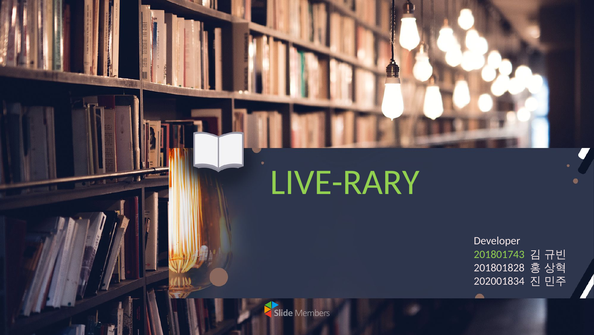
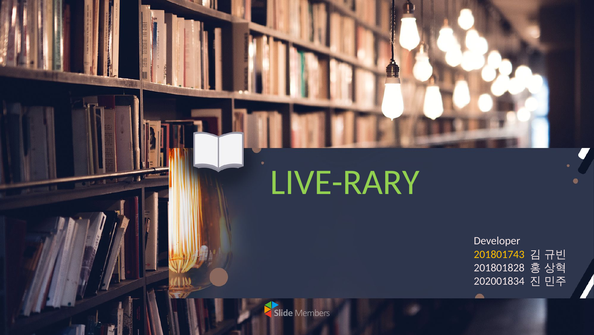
201801743 colour: light green -> yellow (499, 254)
